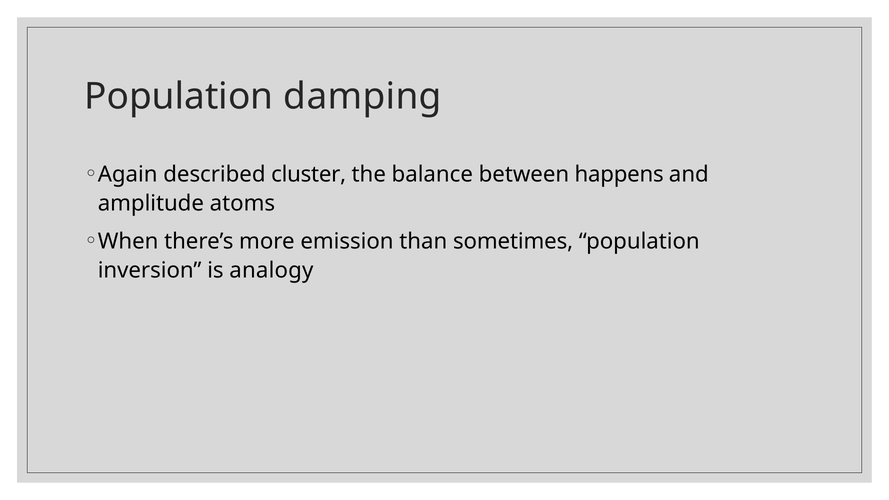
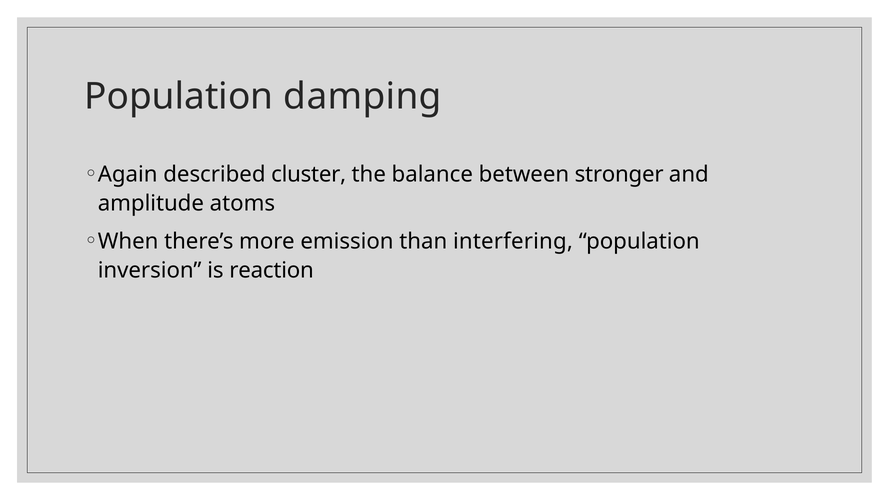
happens: happens -> stronger (619, 174)
sometimes: sometimes -> interfering (513, 241)
analogy: analogy -> reaction (272, 271)
